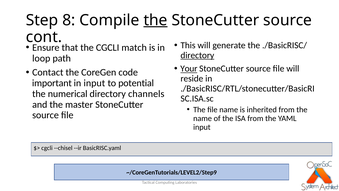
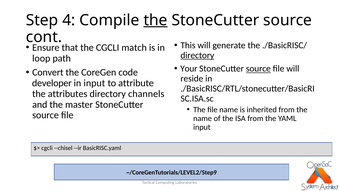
8: 8 -> 4 (69, 20)
Your underline: present -> none (189, 69)
source underline: none -> present (258, 69)
Contact: Contact -> Convert (48, 72)
important: important -> developer (52, 83)
potential: potential -> attribute (136, 83)
numerical: numerical -> attributes (68, 94)
